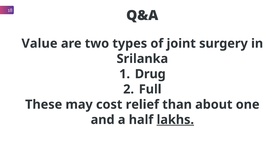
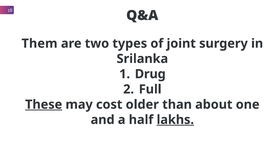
Value: Value -> Them (40, 43)
These underline: none -> present (44, 104)
relief: relief -> older (142, 104)
